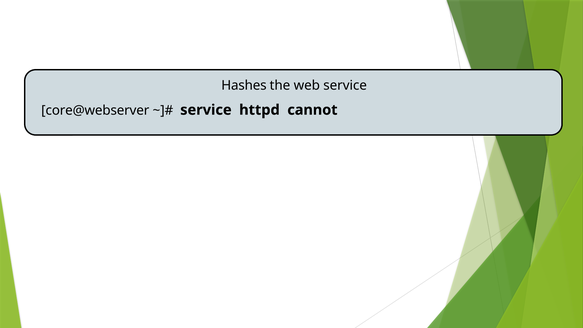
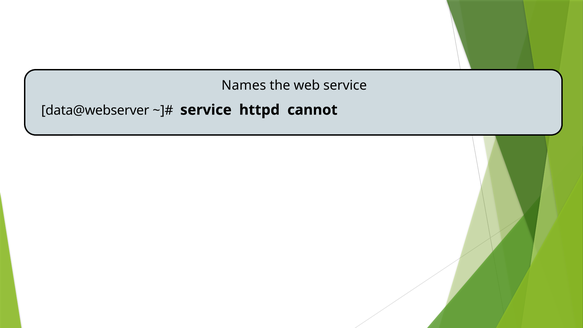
Hashes: Hashes -> Names (244, 85)
core@webserver: core@webserver -> data@webserver (95, 110)
